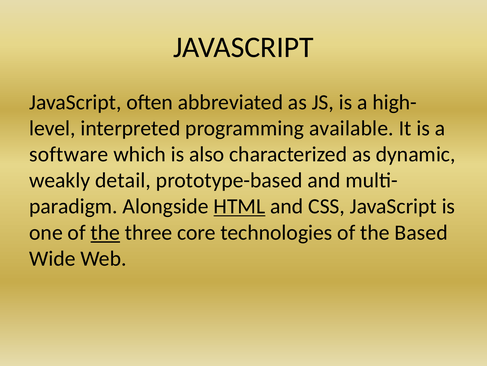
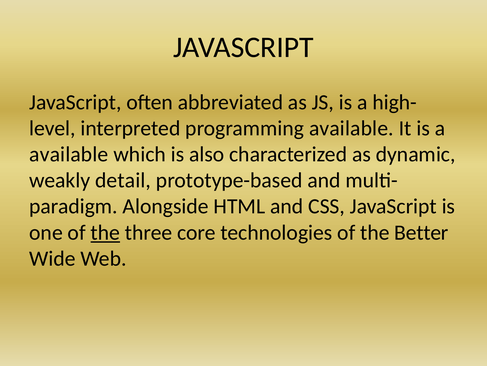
software: software -> available (69, 154)
HTML underline: present -> none (239, 206)
Based: Based -> Better (421, 232)
